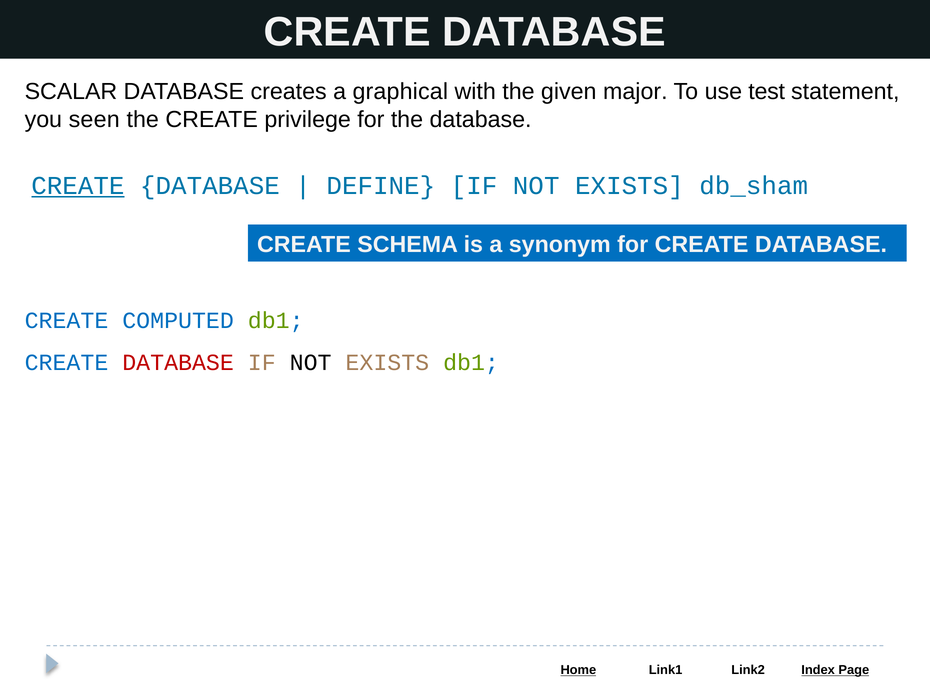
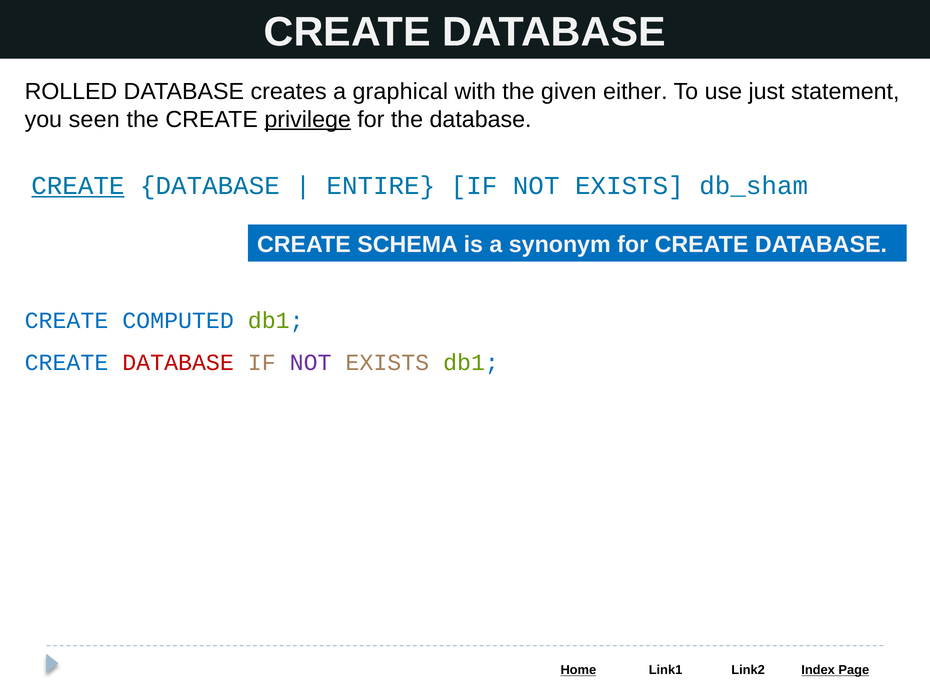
SCALAR: SCALAR -> ROLLED (71, 92)
major: major -> either (635, 92)
test: test -> just (767, 92)
privilege underline: none -> present (308, 120)
DEFINE: DEFINE -> ENTIRE (381, 186)
NOT colour: black -> purple (311, 363)
